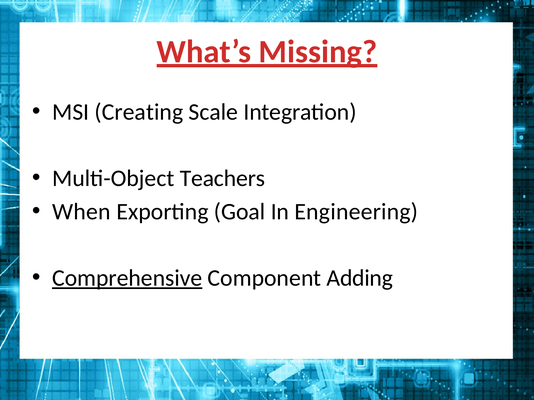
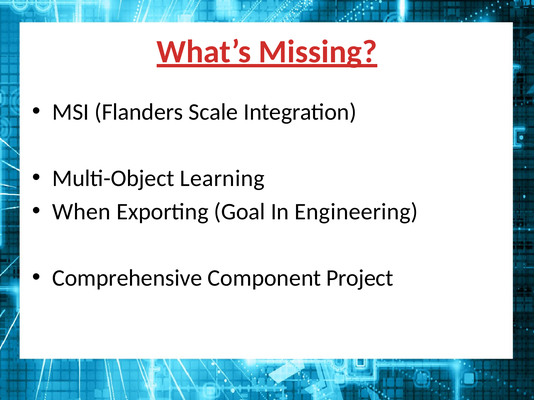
Creating: Creating -> Flanders (139, 112)
Teachers: Teachers -> Learning (222, 179)
Comprehensive underline: present -> none (127, 278)
Adding: Adding -> Project (360, 278)
